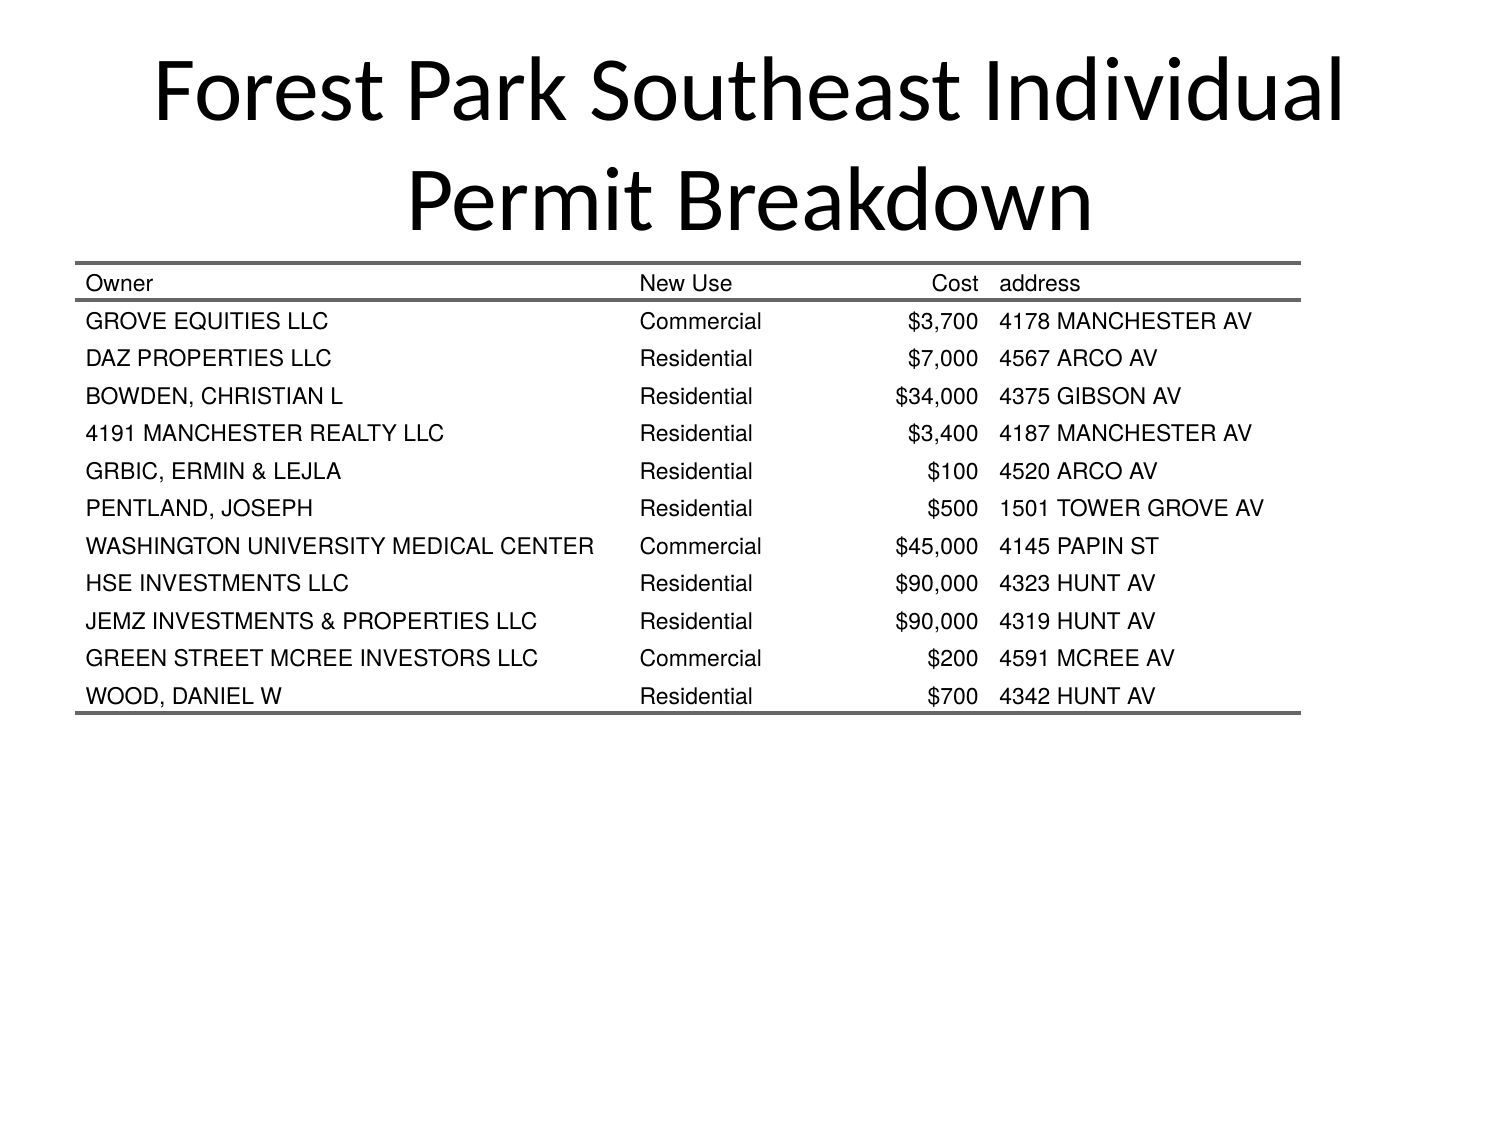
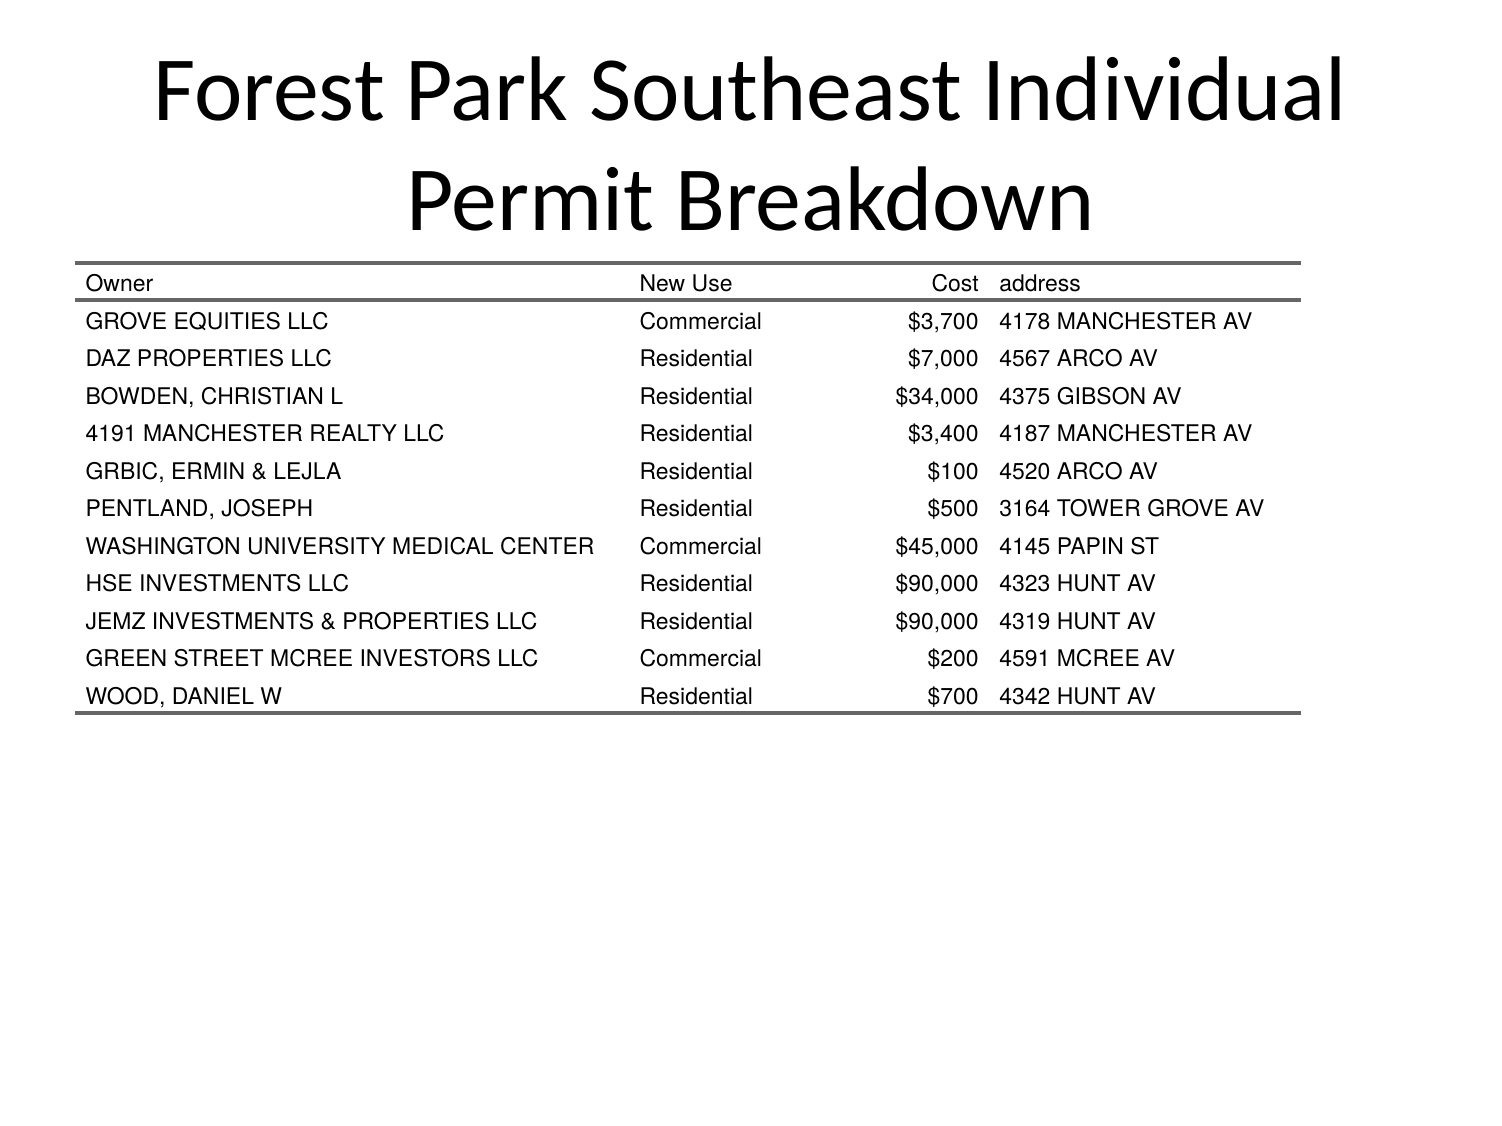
1501: 1501 -> 3164 (1025, 509)
